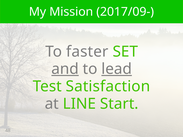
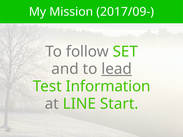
faster: faster -> follow (87, 52)
and underline: present -> none (65, 69)
Satisfaction: Satisfaction -> Information (108, 87)
